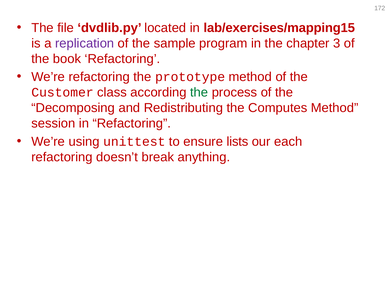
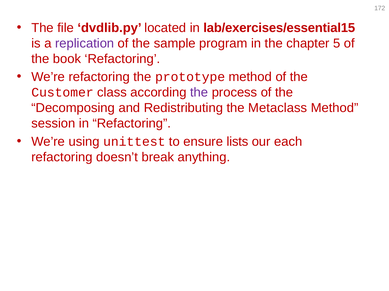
lab/exercises/mapping15: lab/exercises/mapping15 -> lab/exercises/essential15 (279, 28)
3: 3 -> 5 (337, 43)
the colour: green -> purple (199, 93)
Computes: Computes -> Metaclass (278, 108)
